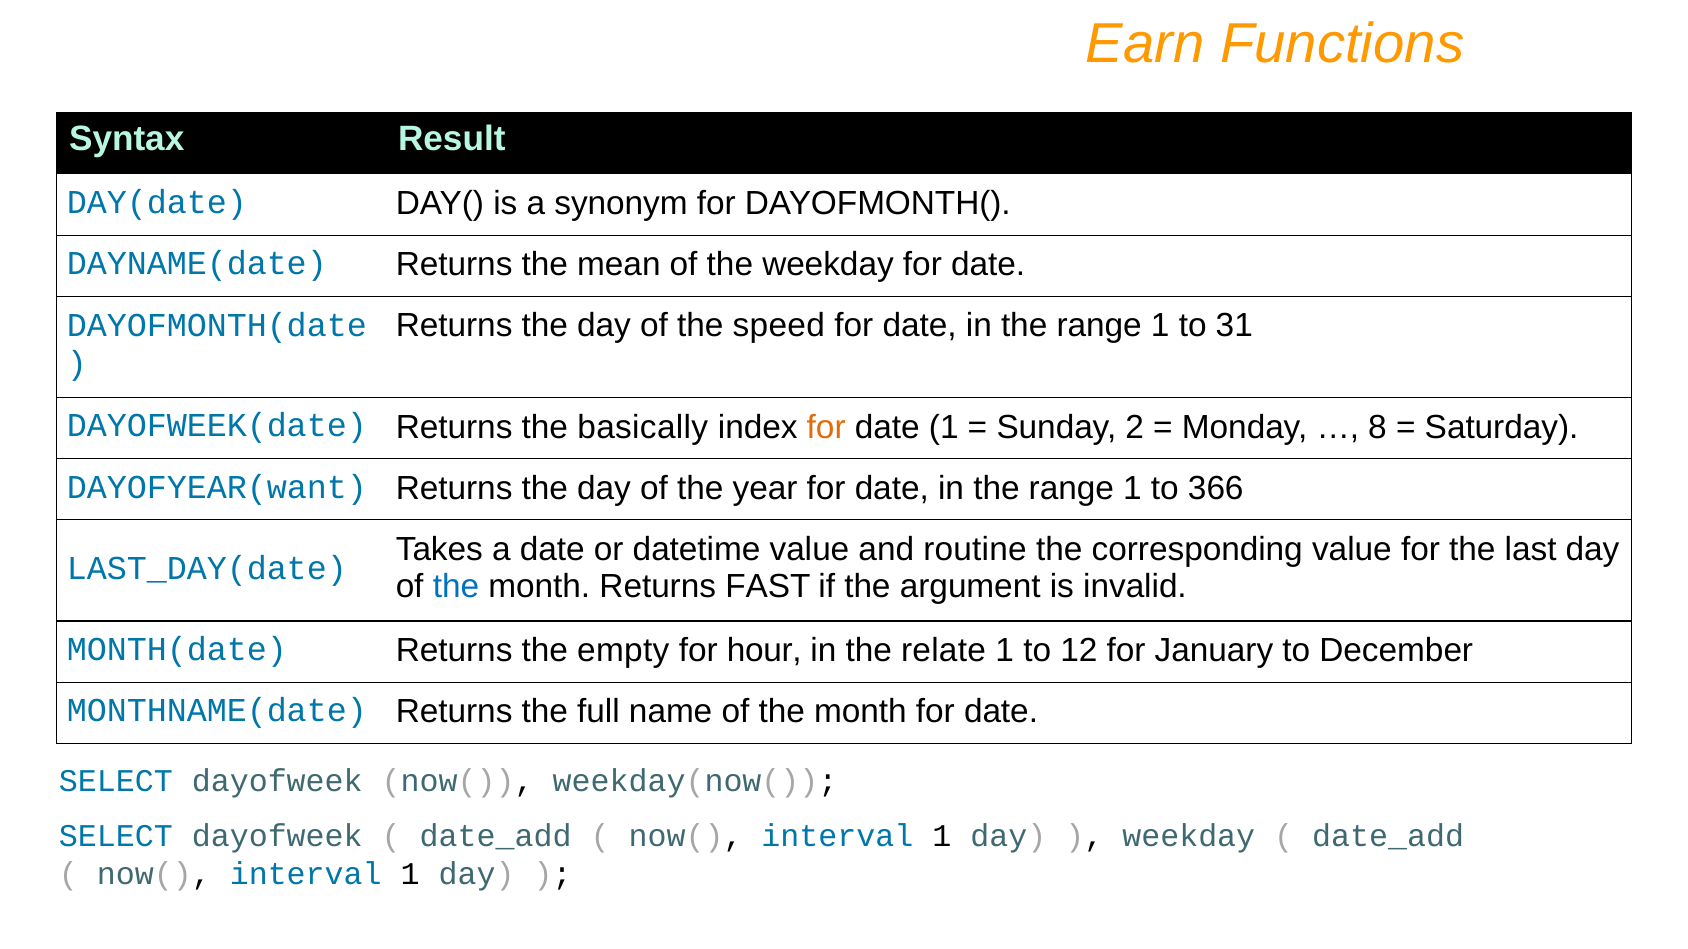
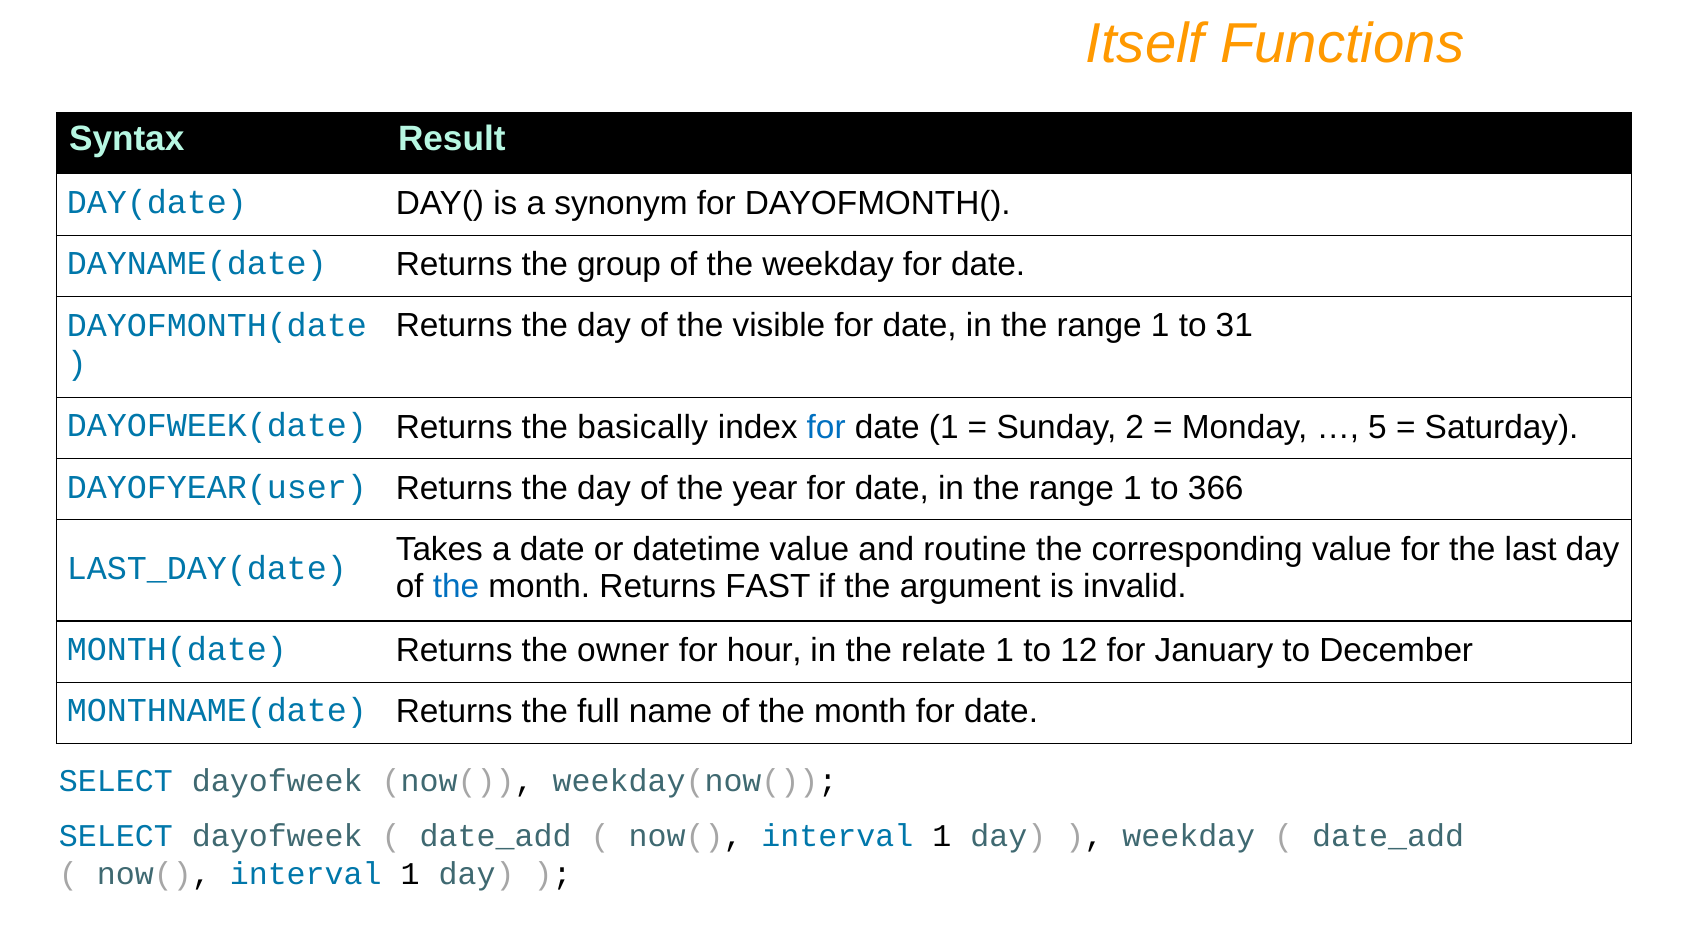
Earn: Earn -> Itself (1145, 44)
mean: mean -> group (619, 265)
speed: speed -> visible (779, 326)
for colour: orange -> blue (826, 427)
8: 8 -> 5 (1377, 427)
DAYOFYEAR(want: DAYOFYEAR(want -> DAYOFYEAR(user (217, 487)
empty: empty -> owner (623, 651)
